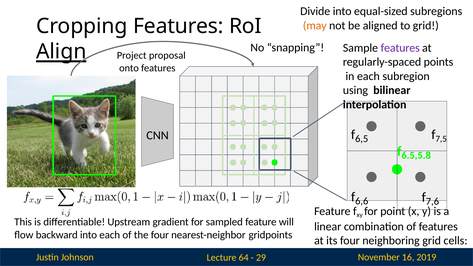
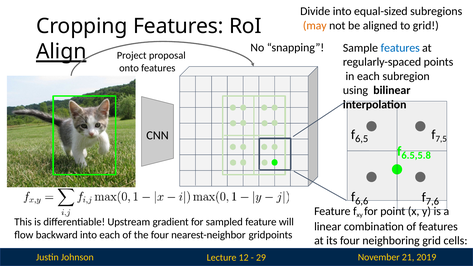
features colour: purple -> blue (400, 48)
64: 64 -> 12 (244, 257)
16: 16 -> 21 (408, 257)
